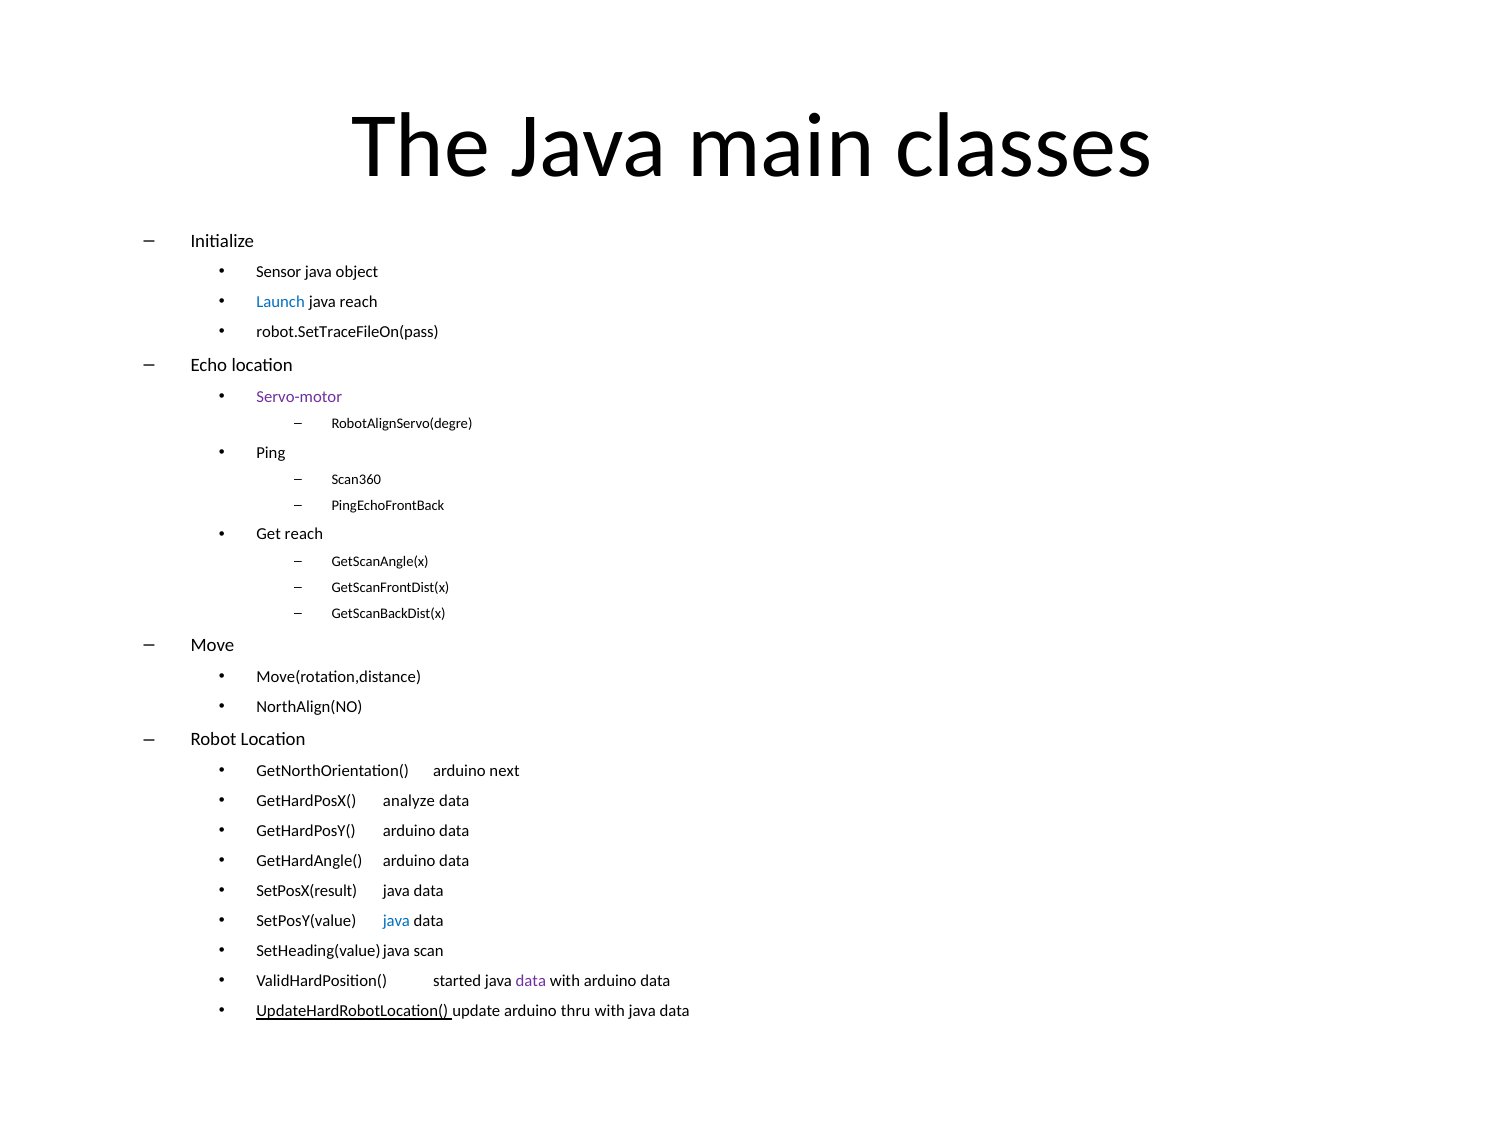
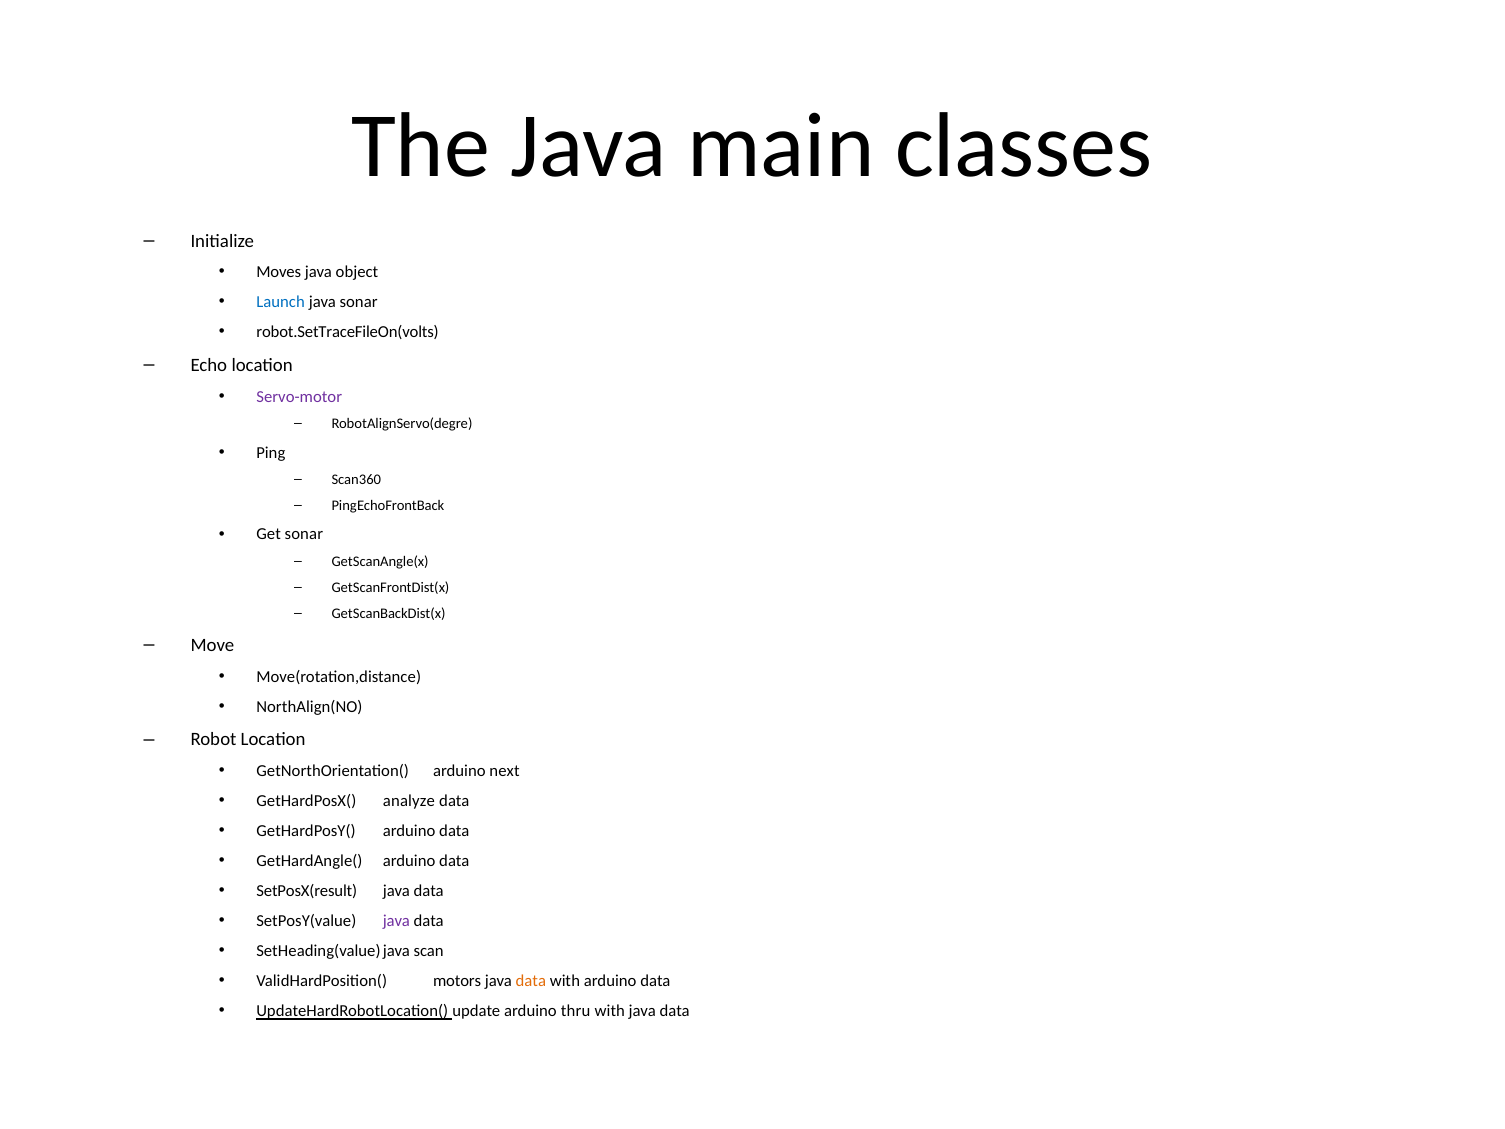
Sensor: Sensor -> Moves (279, 272)
java reach: reach -> sonar (359, 302)
robot.SetTraceFileOn(pass: robot.SetTraceFileOn(pass -> robot.SetTraceFileOn(volts (348, 332)
Get reach: reach -> sonar (304, 534)
java colour: blue -> purple (396, 921)
started: started -> motors (457, 981)
data colour: purple -> orange (531, 981)
